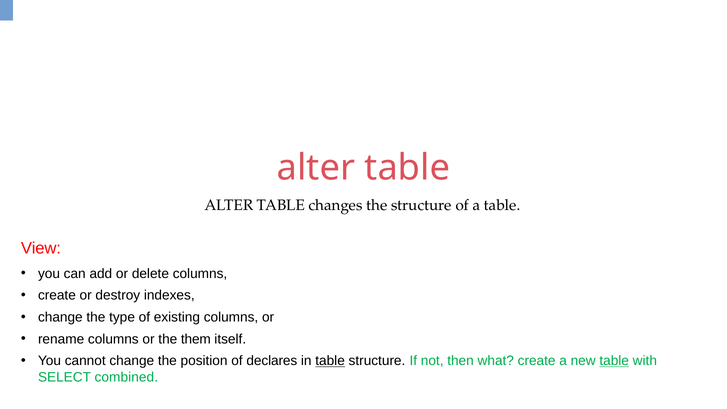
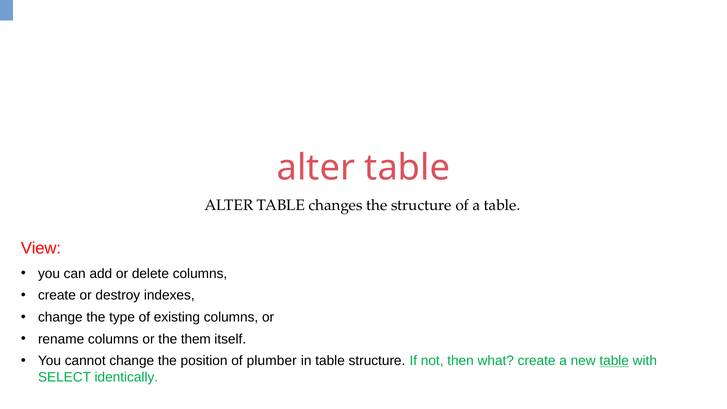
declares: declares -> plumber (272, 361)
table underline: present -> none (330, 361)
combined: combined -> identically (126, 377)
